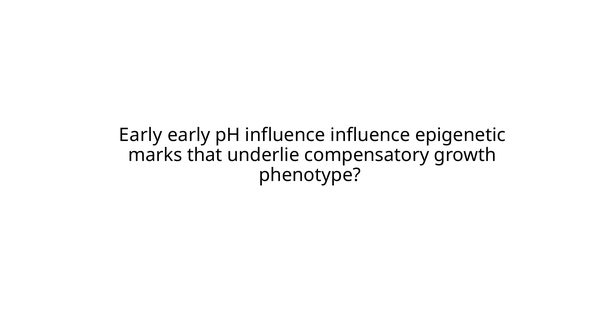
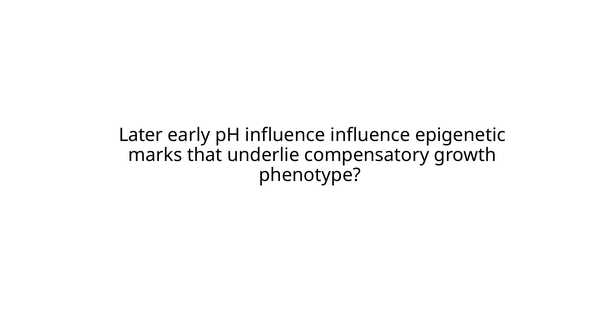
Early: Early -> Later (141, 135)
